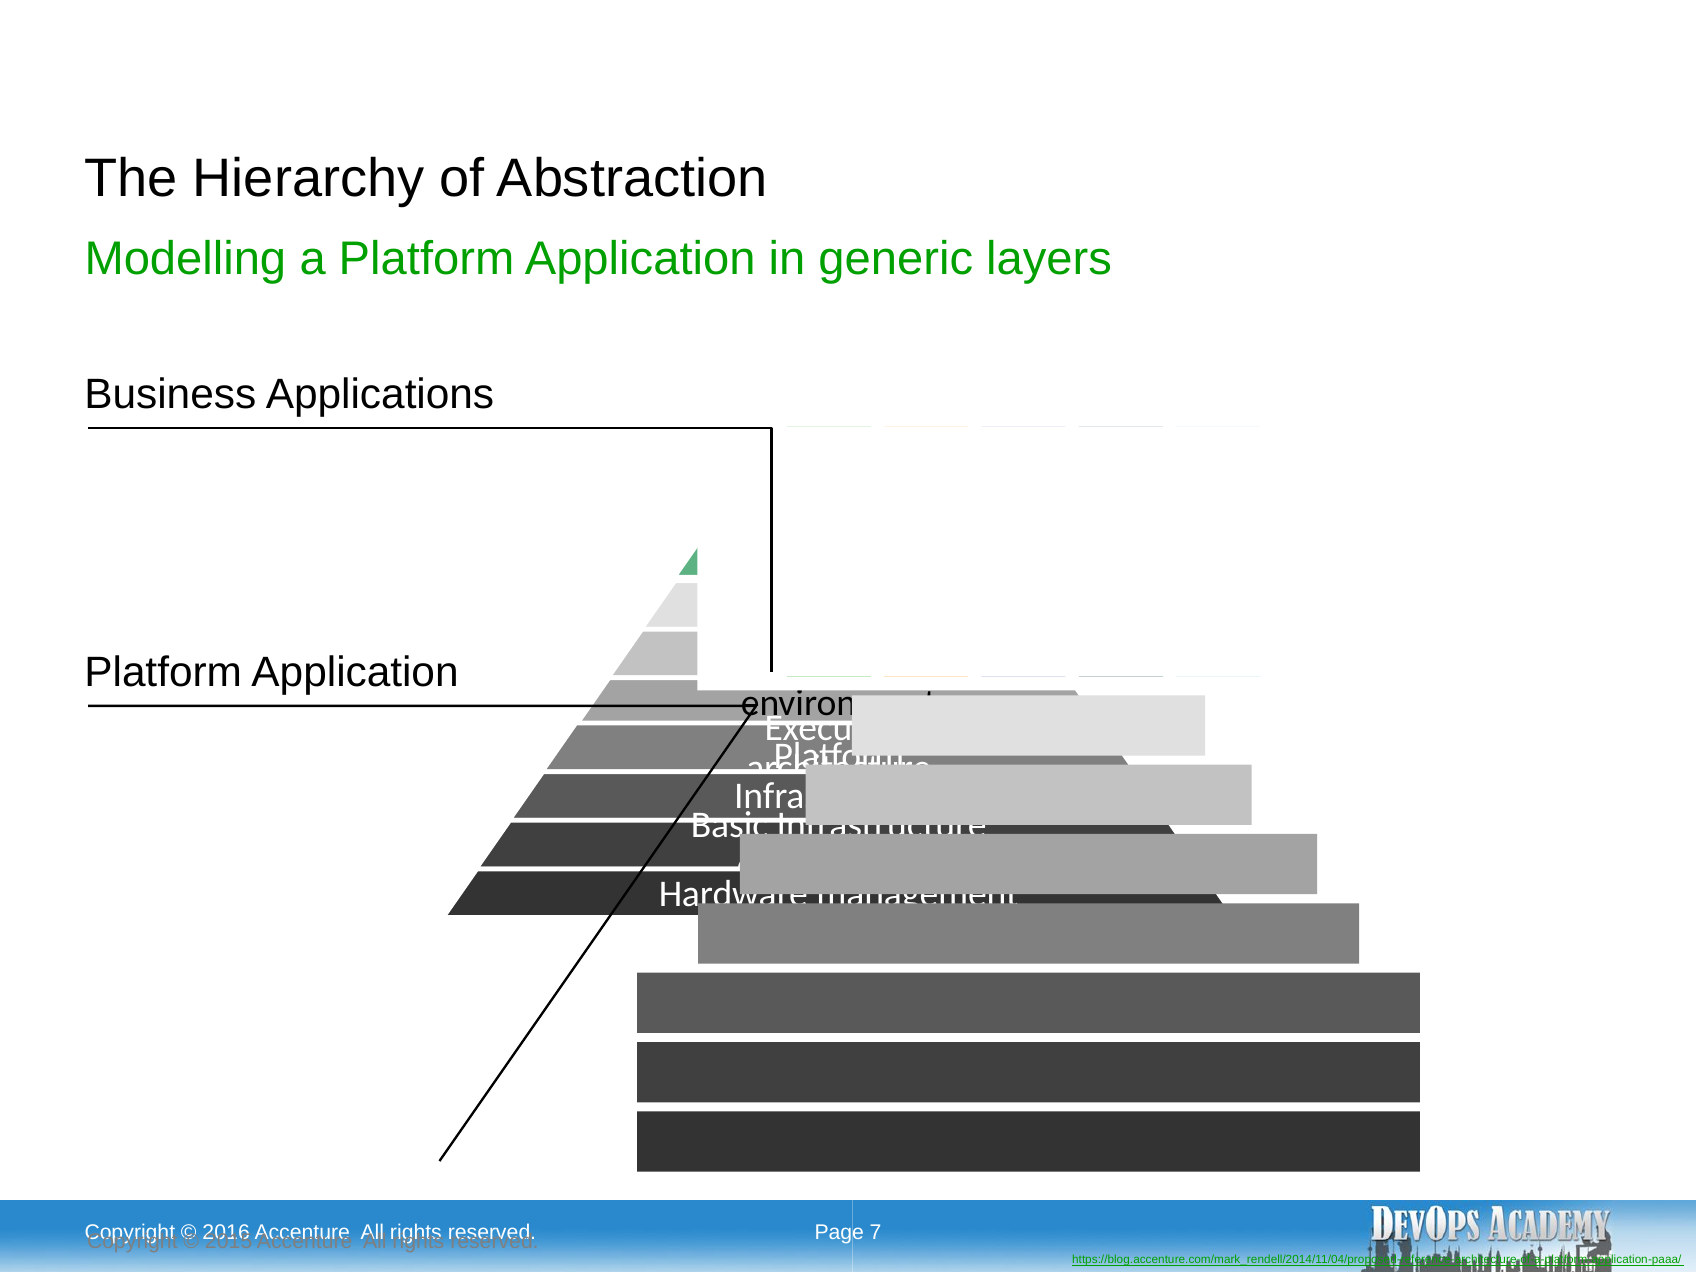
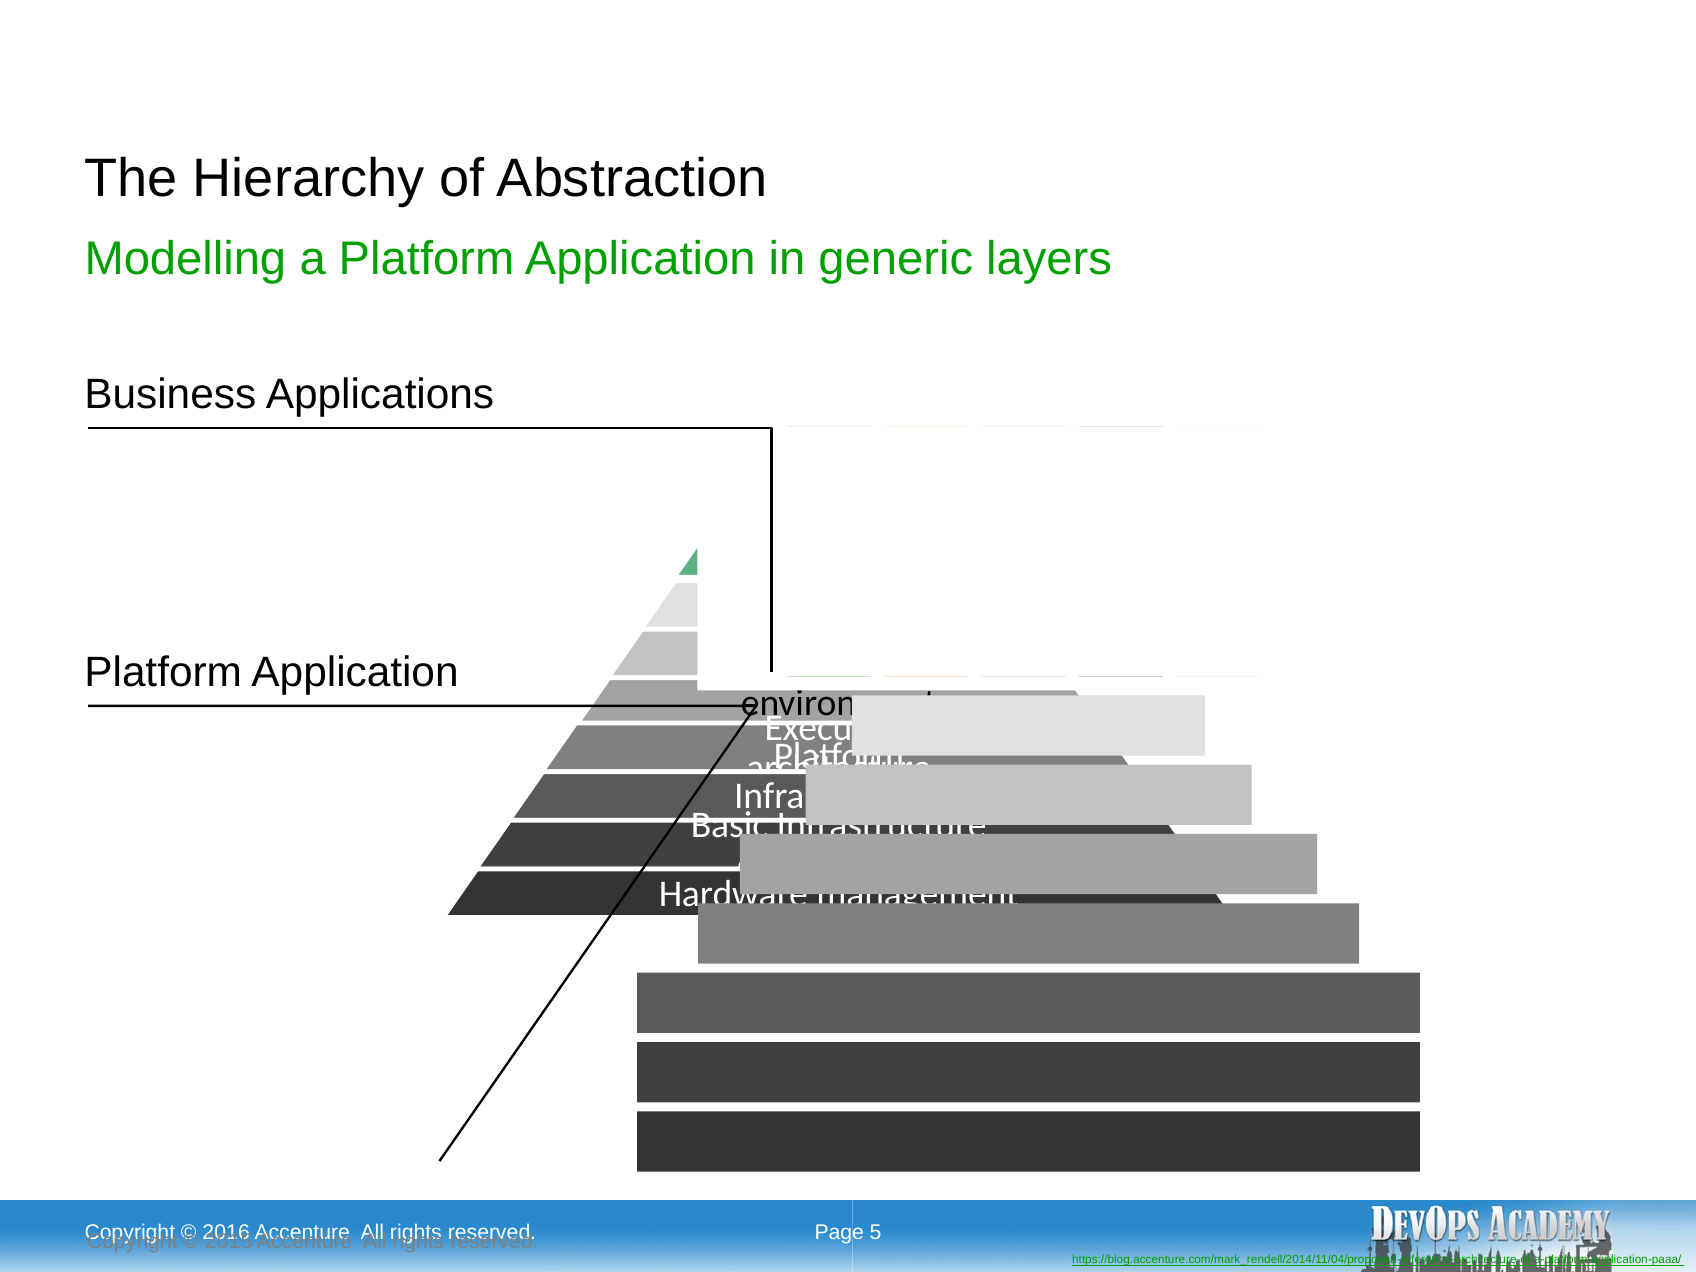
7: 7 -> 5 (876, 1233)
